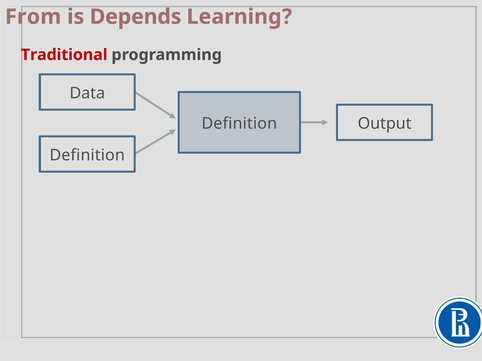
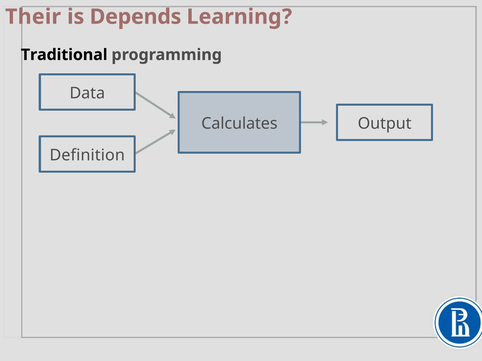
From: From -> Their (33, 17)
Traditional colour: red -> black (64, 55)
Definition: Definition -> Calculates (239, 124)
